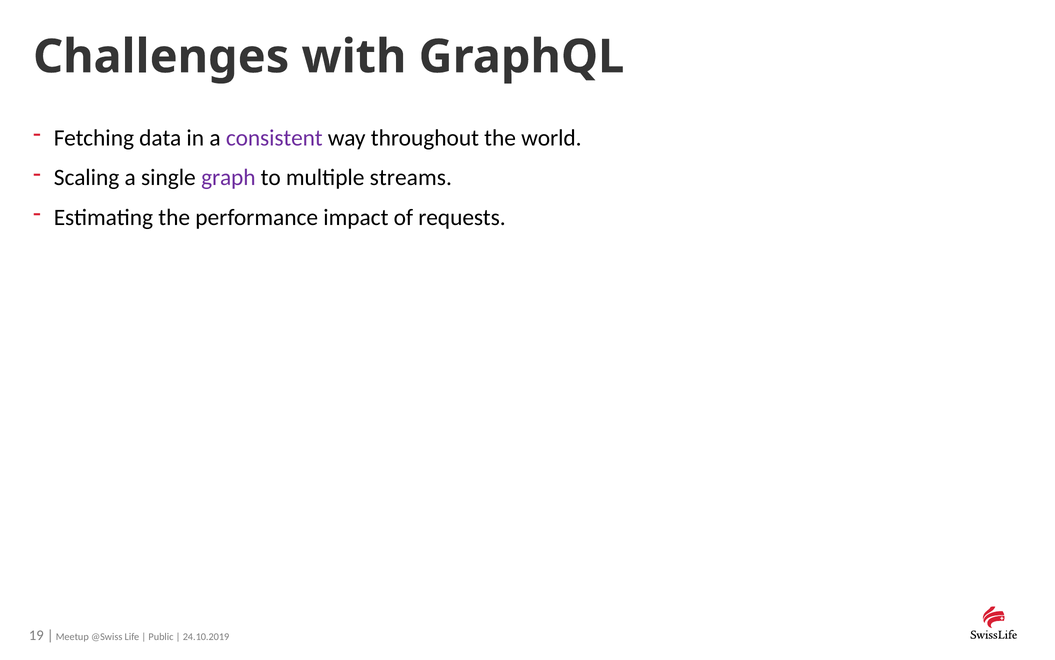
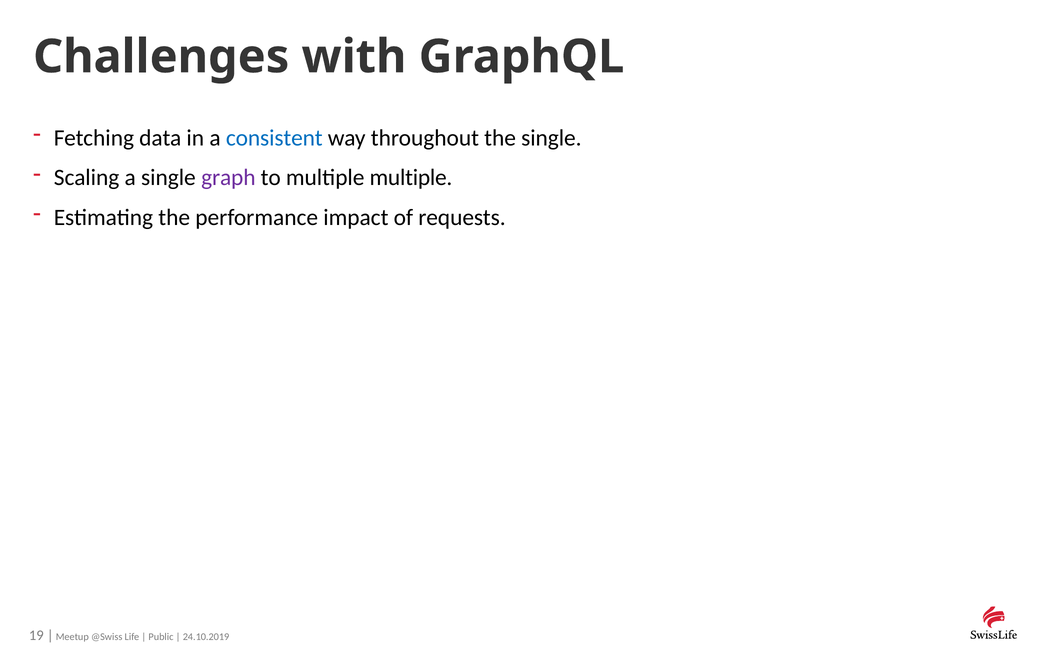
consistent colour: purple -> blue (274, 138)
the world: world -> single (551, 138)
multiple streams: streams -> multiple (411, 177)
